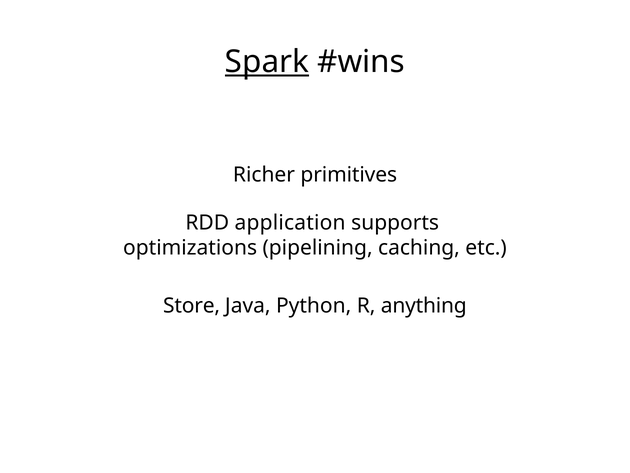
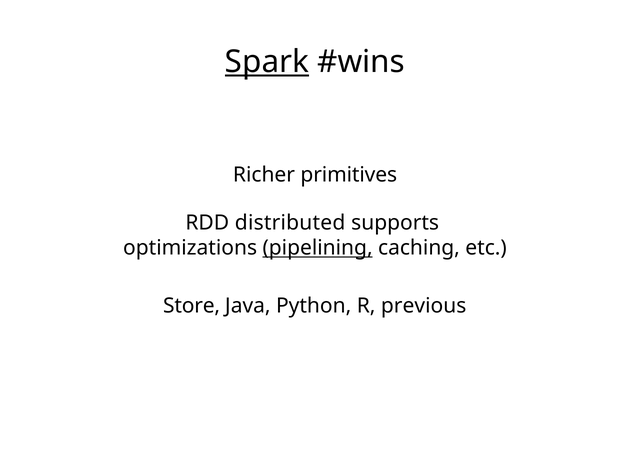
application: application -> distributed (290, 222)
pipelining underline: none -> present (318, 248)
anything: anything -> previous (424, 306)
